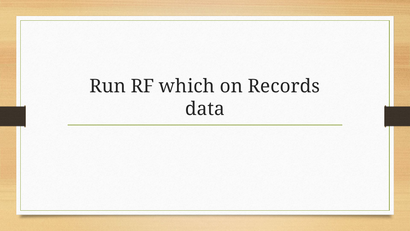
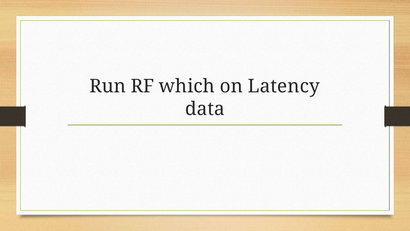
Records: Records -> Latency (284, 86)
